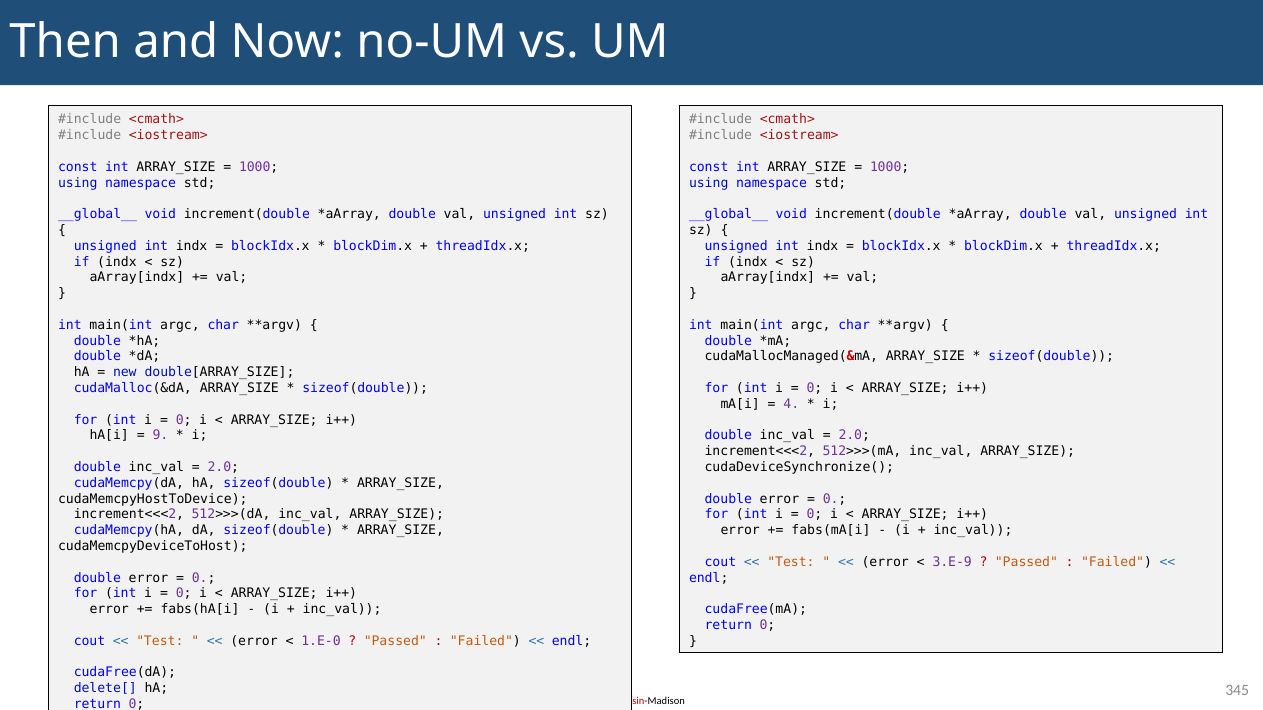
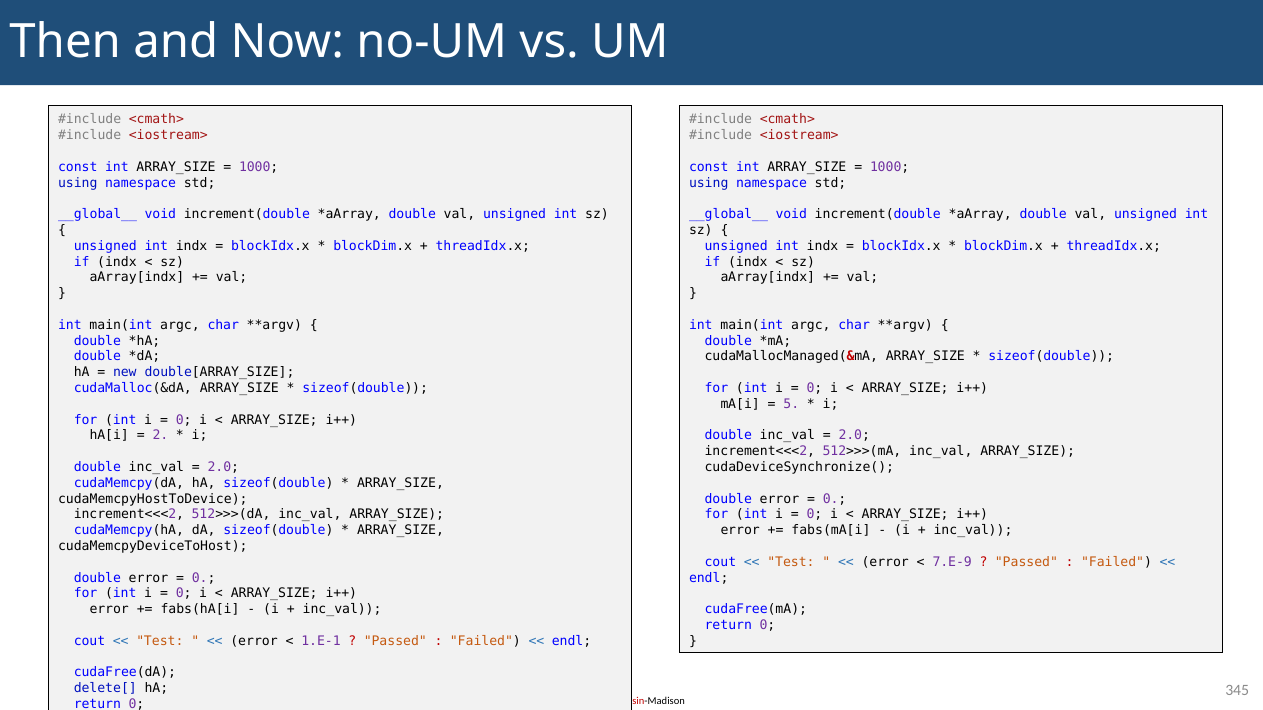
4: 4 -> 5 (791, 404)
9: 9 -> 2 (160, 436)
3.E-9: 3.E-9 -> 7.E-9 (952, 562)
1.E-0: 1.E-0 -> 1.E-1 (321, 641)
